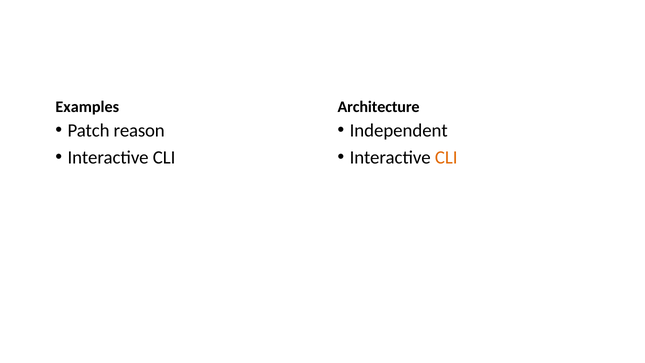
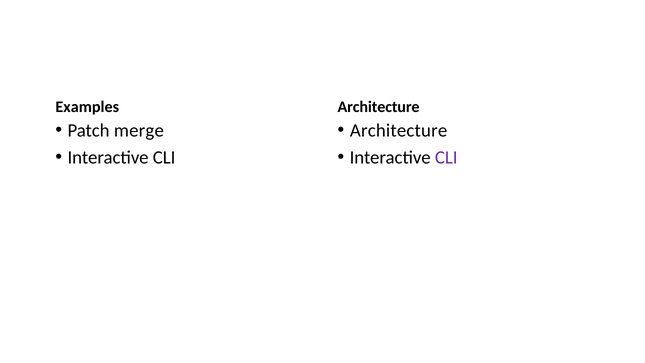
reason: reason -> merge (139, 130)
Independent: Independent -> Architecture (399, 130)
CLI colour: orange -> purple (446, 157)
